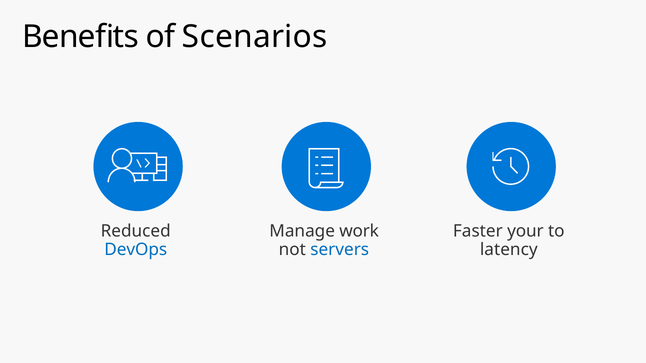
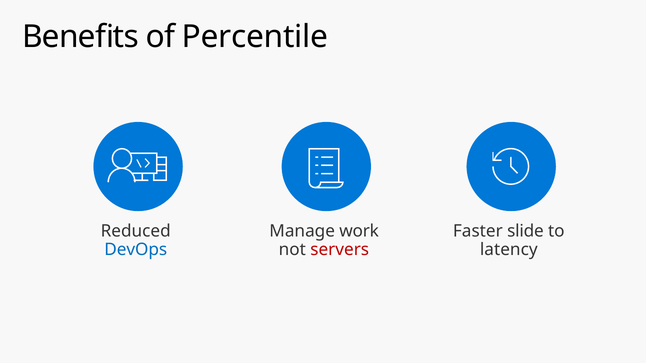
Scenarios: Scenarios -> Percentile (255, 37)
your: your -> slide (525, 232)
servers colour: blue -> red (340, 250)
